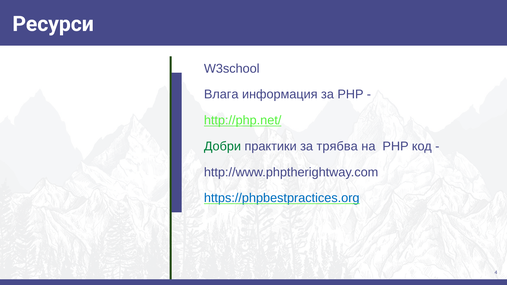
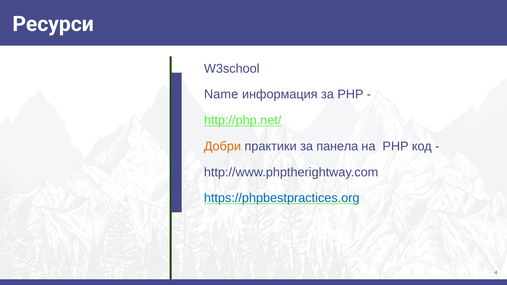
Влага: Влага -> Name (221, 95)
Добри colour: green -> orange (222, 146)
трябва: трябва -> панела (337, 146)
